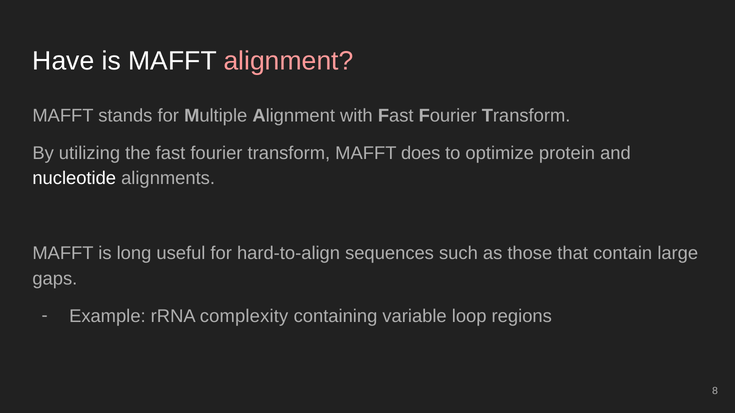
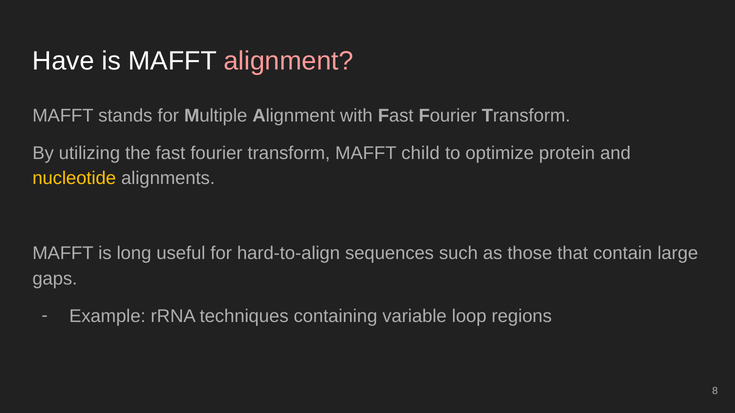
does: does -> child (421, 153)
nucleotide colour: white -> yellow (74, 179)
complexity: complexity -> techniques (244, 317)
